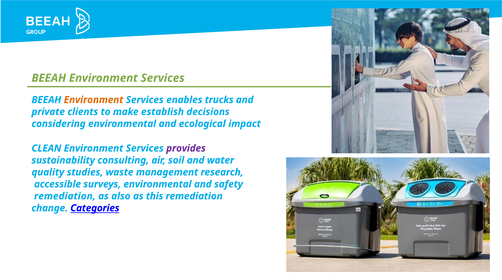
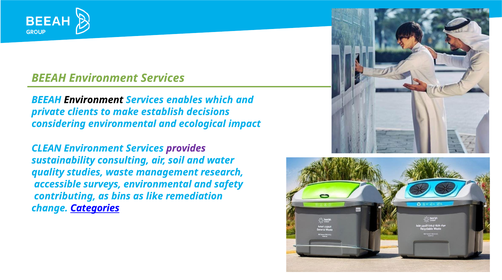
Environment colour: orange -> black (94, 100)
trucks: trucks -> which (219, 100)
remediation: remediation -> contributing (65, 197)
also: also -> bins (121, 197)
this: this -> like (155, 197)
